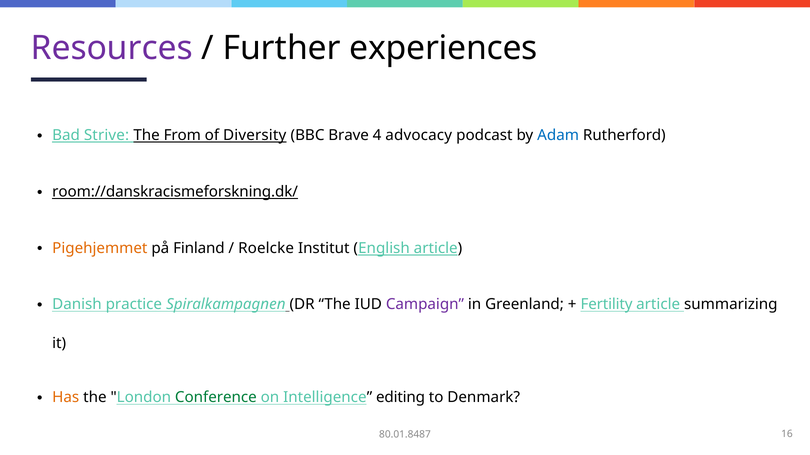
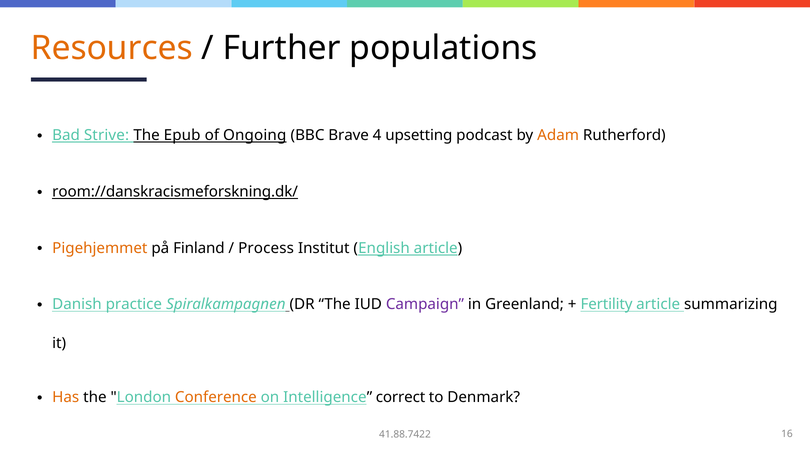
Resources colour: purple -> orange (112, 48)
experiences: experiences -> populations (443, 48)
From: From -> Epub (182, 135)
Diversity: Diversity -> Ongoing (255, 135)
advocacy: advocacy -> upsetting (419, 135)
Adam colour: blue -> orange (558, 135)
Roelcke: Roelcke -> Process (266, 248)
Conference colour: green -> orange (216, 398)
editing: editing -> correct (401, 398)
80.01.8487: 80.01.8487 -> 41.88.7422 (405, 435)
